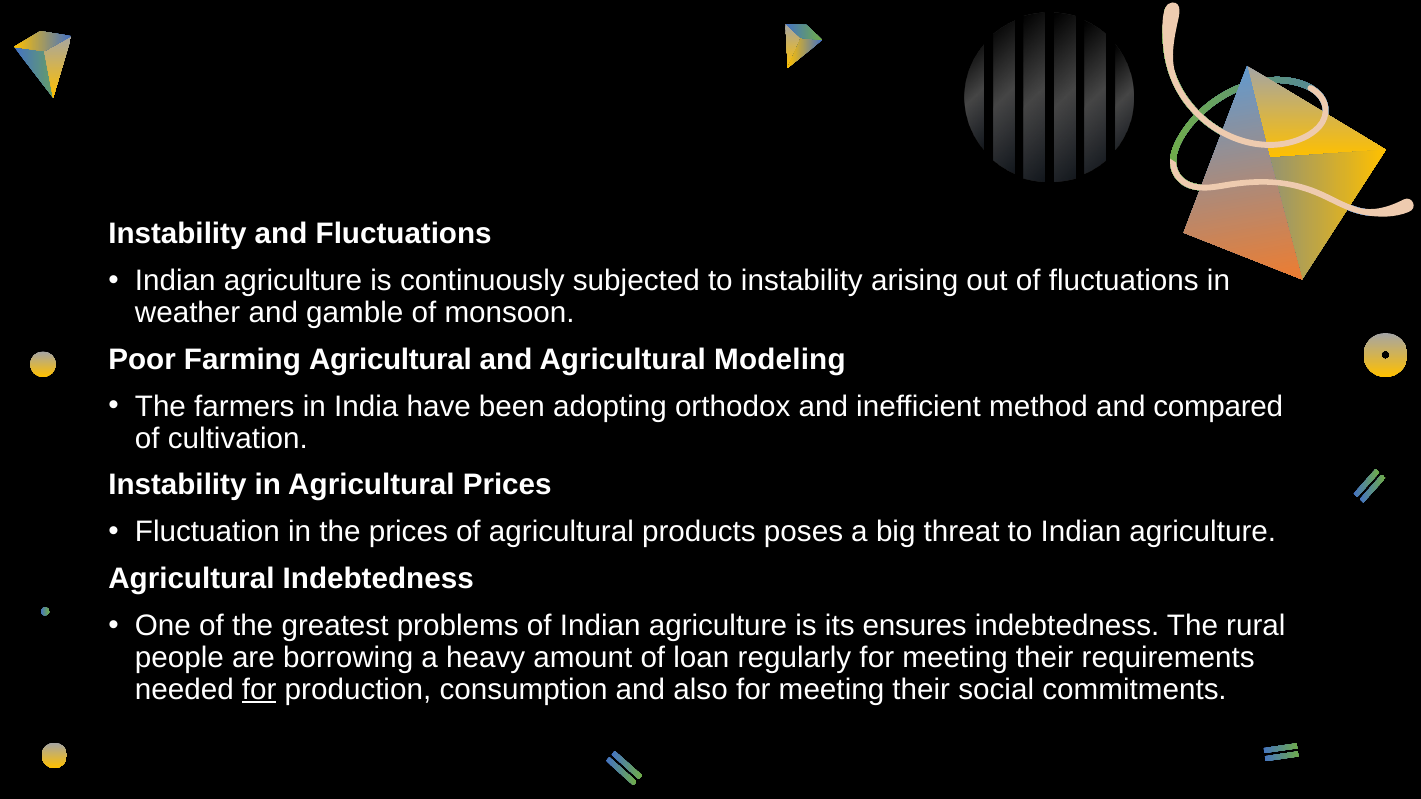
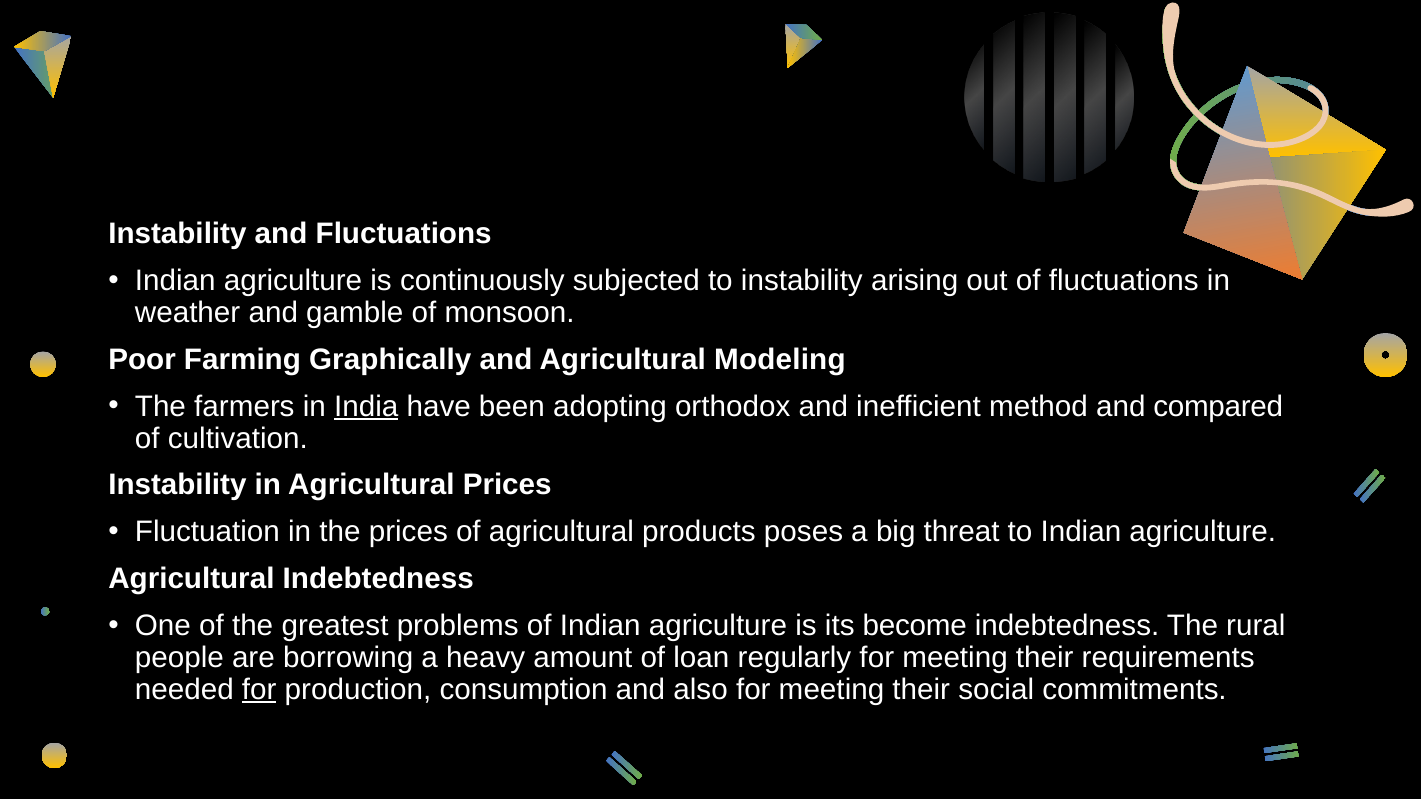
Farming Agricultural: Agricultural -> Graphically (390, 360)
India underline: none -> present (366, 406)
ensures: ensures -> become (915, 626)
